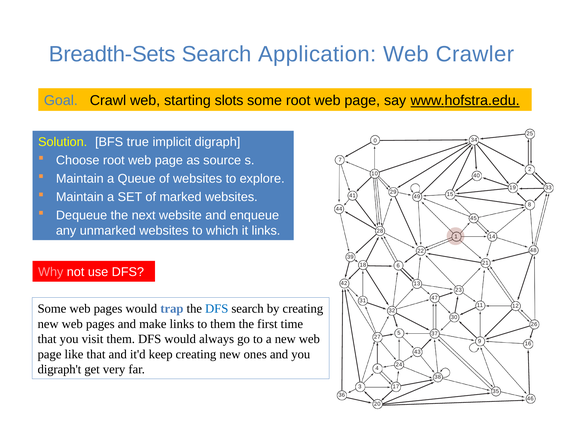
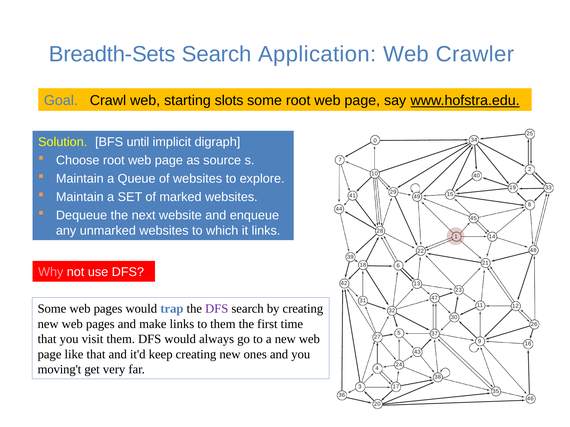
true: true -> until (138, 142)
DFS colour: blue -> purple (217, 309)
digraph't: digraph't -> moving't (59, 370)
